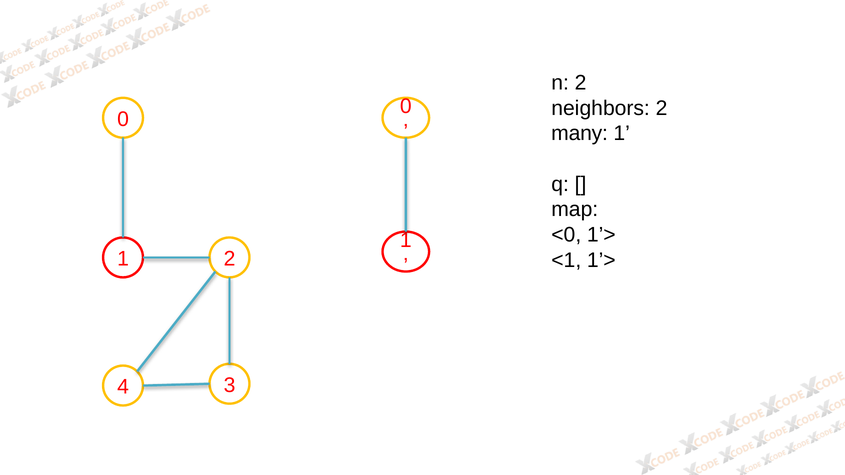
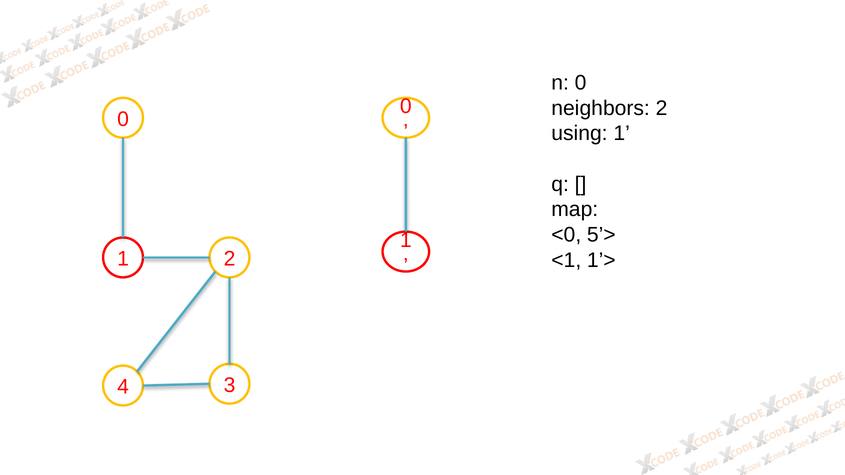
n 2: 2 -> 0 (581, 83)
many: many -> using (579, 134)
<0 1’>: 1’> -> 5’> (601, 235)
